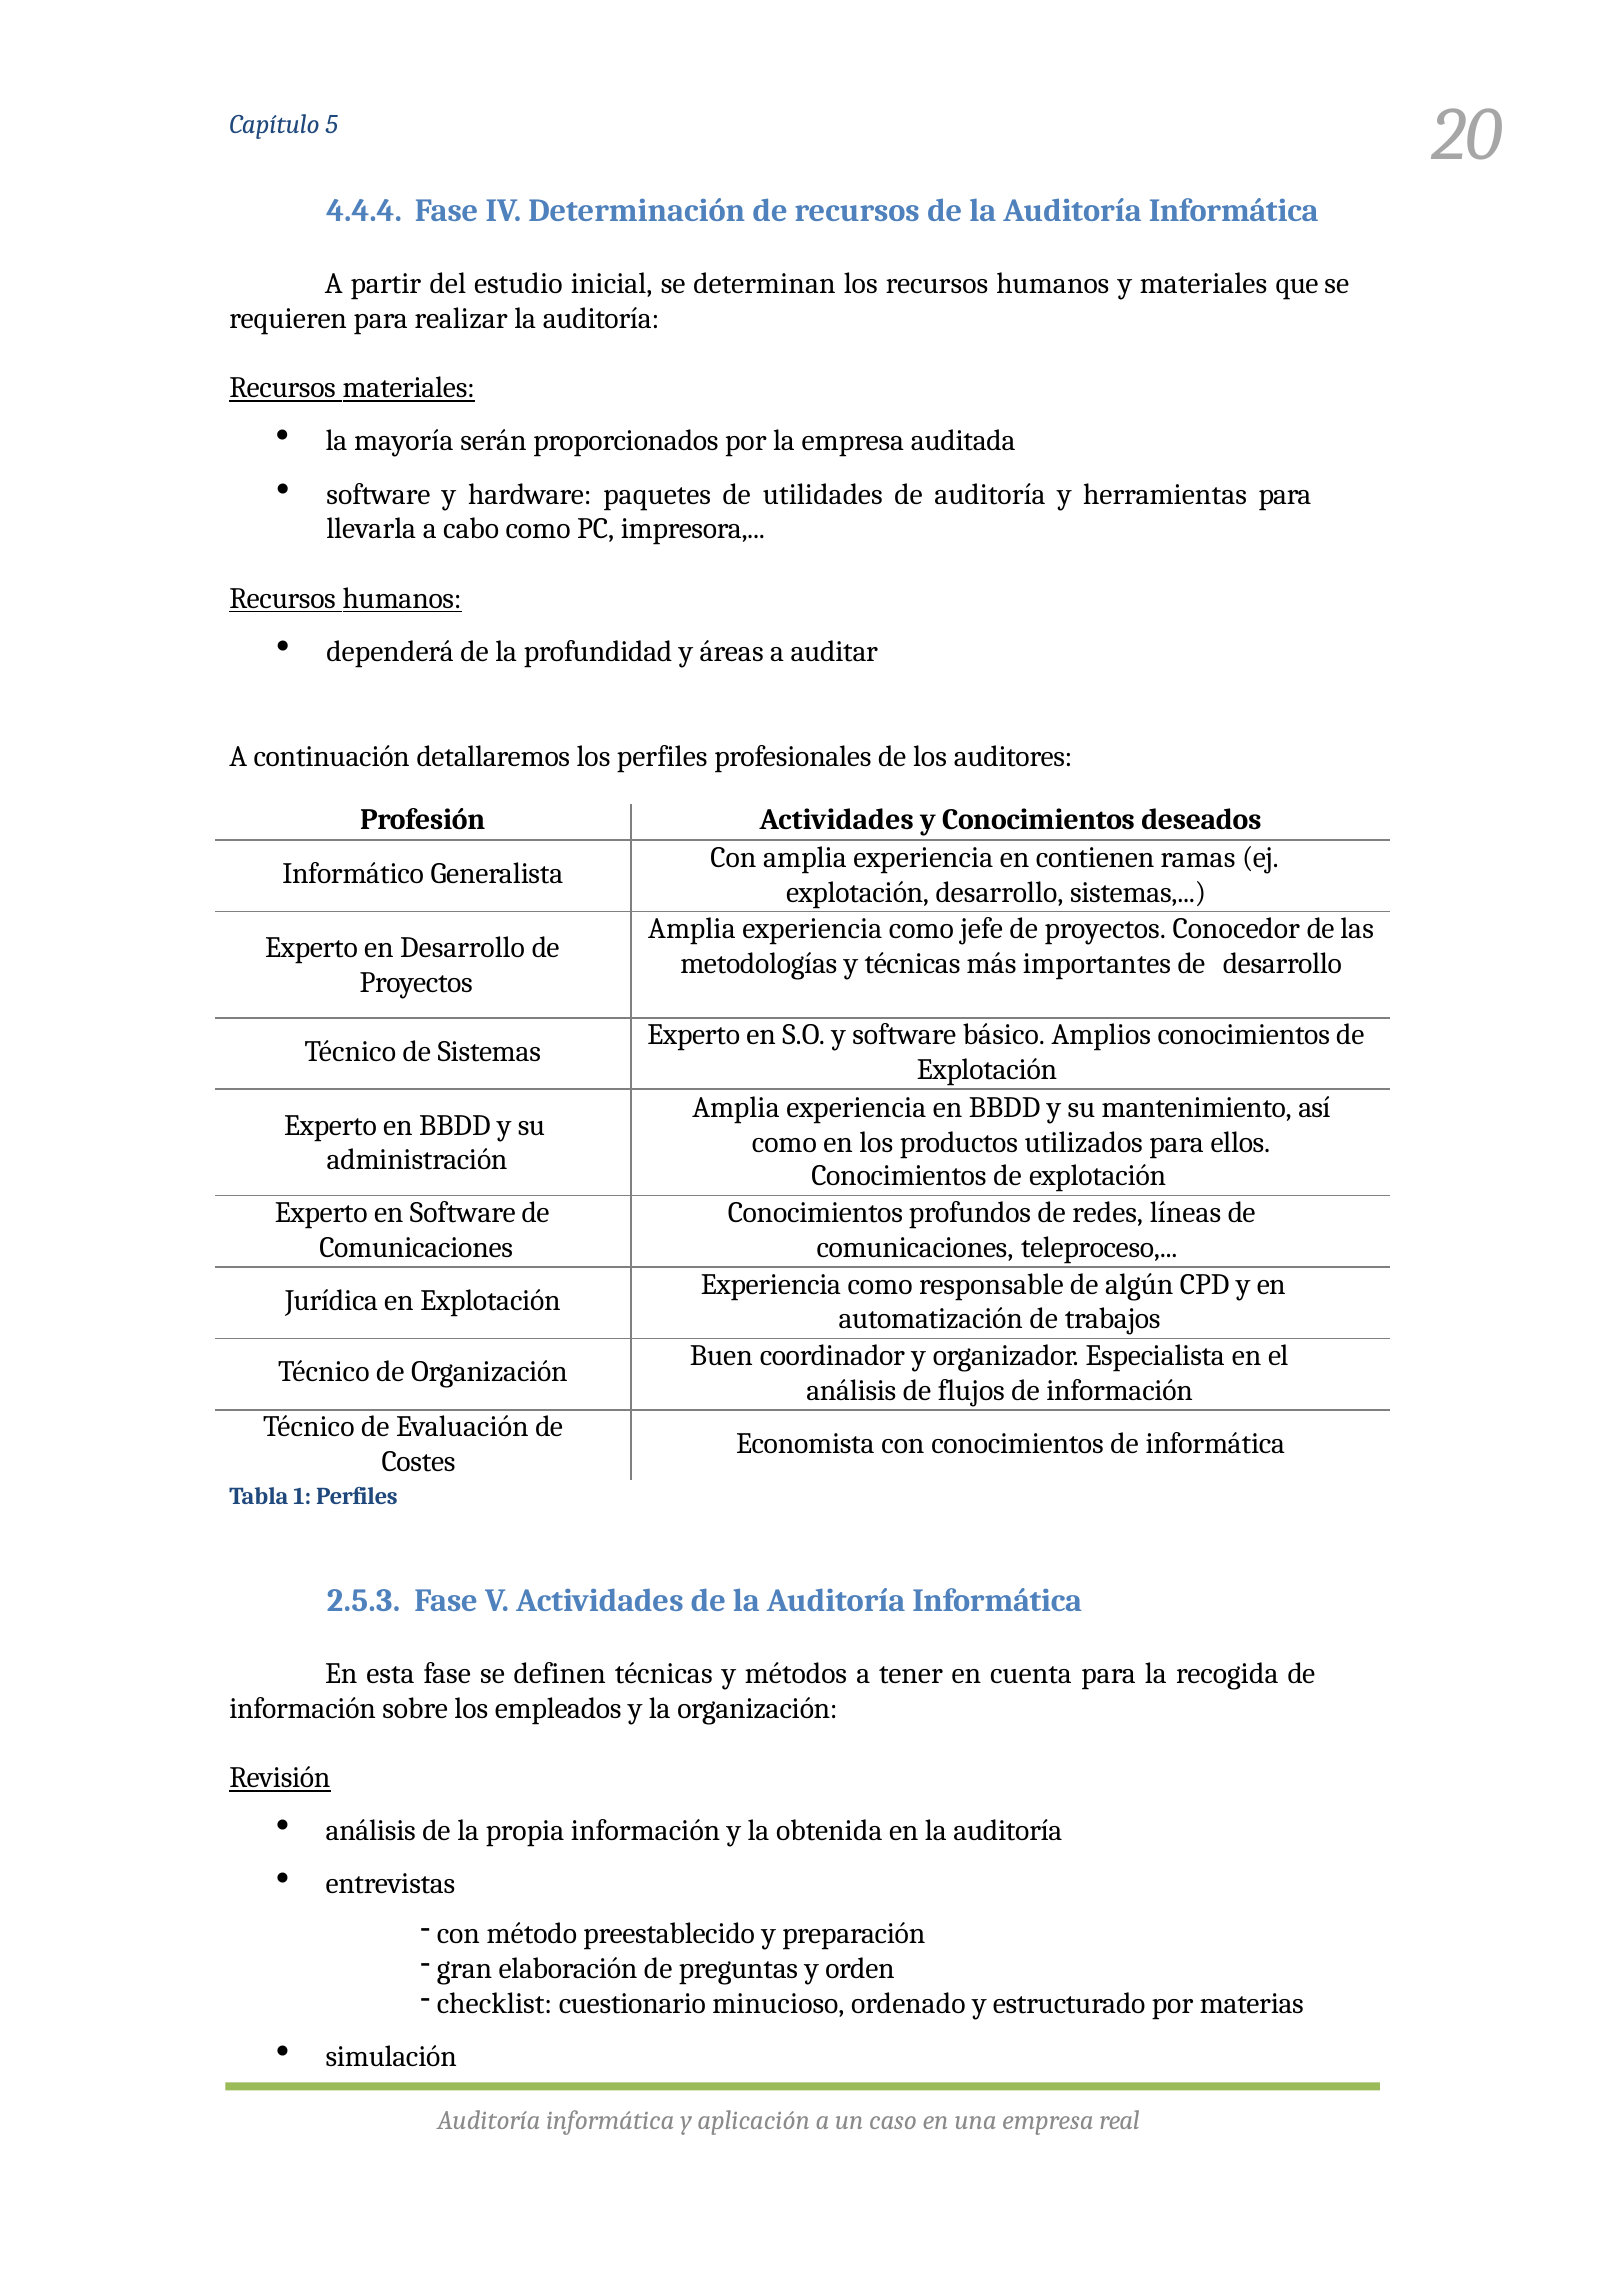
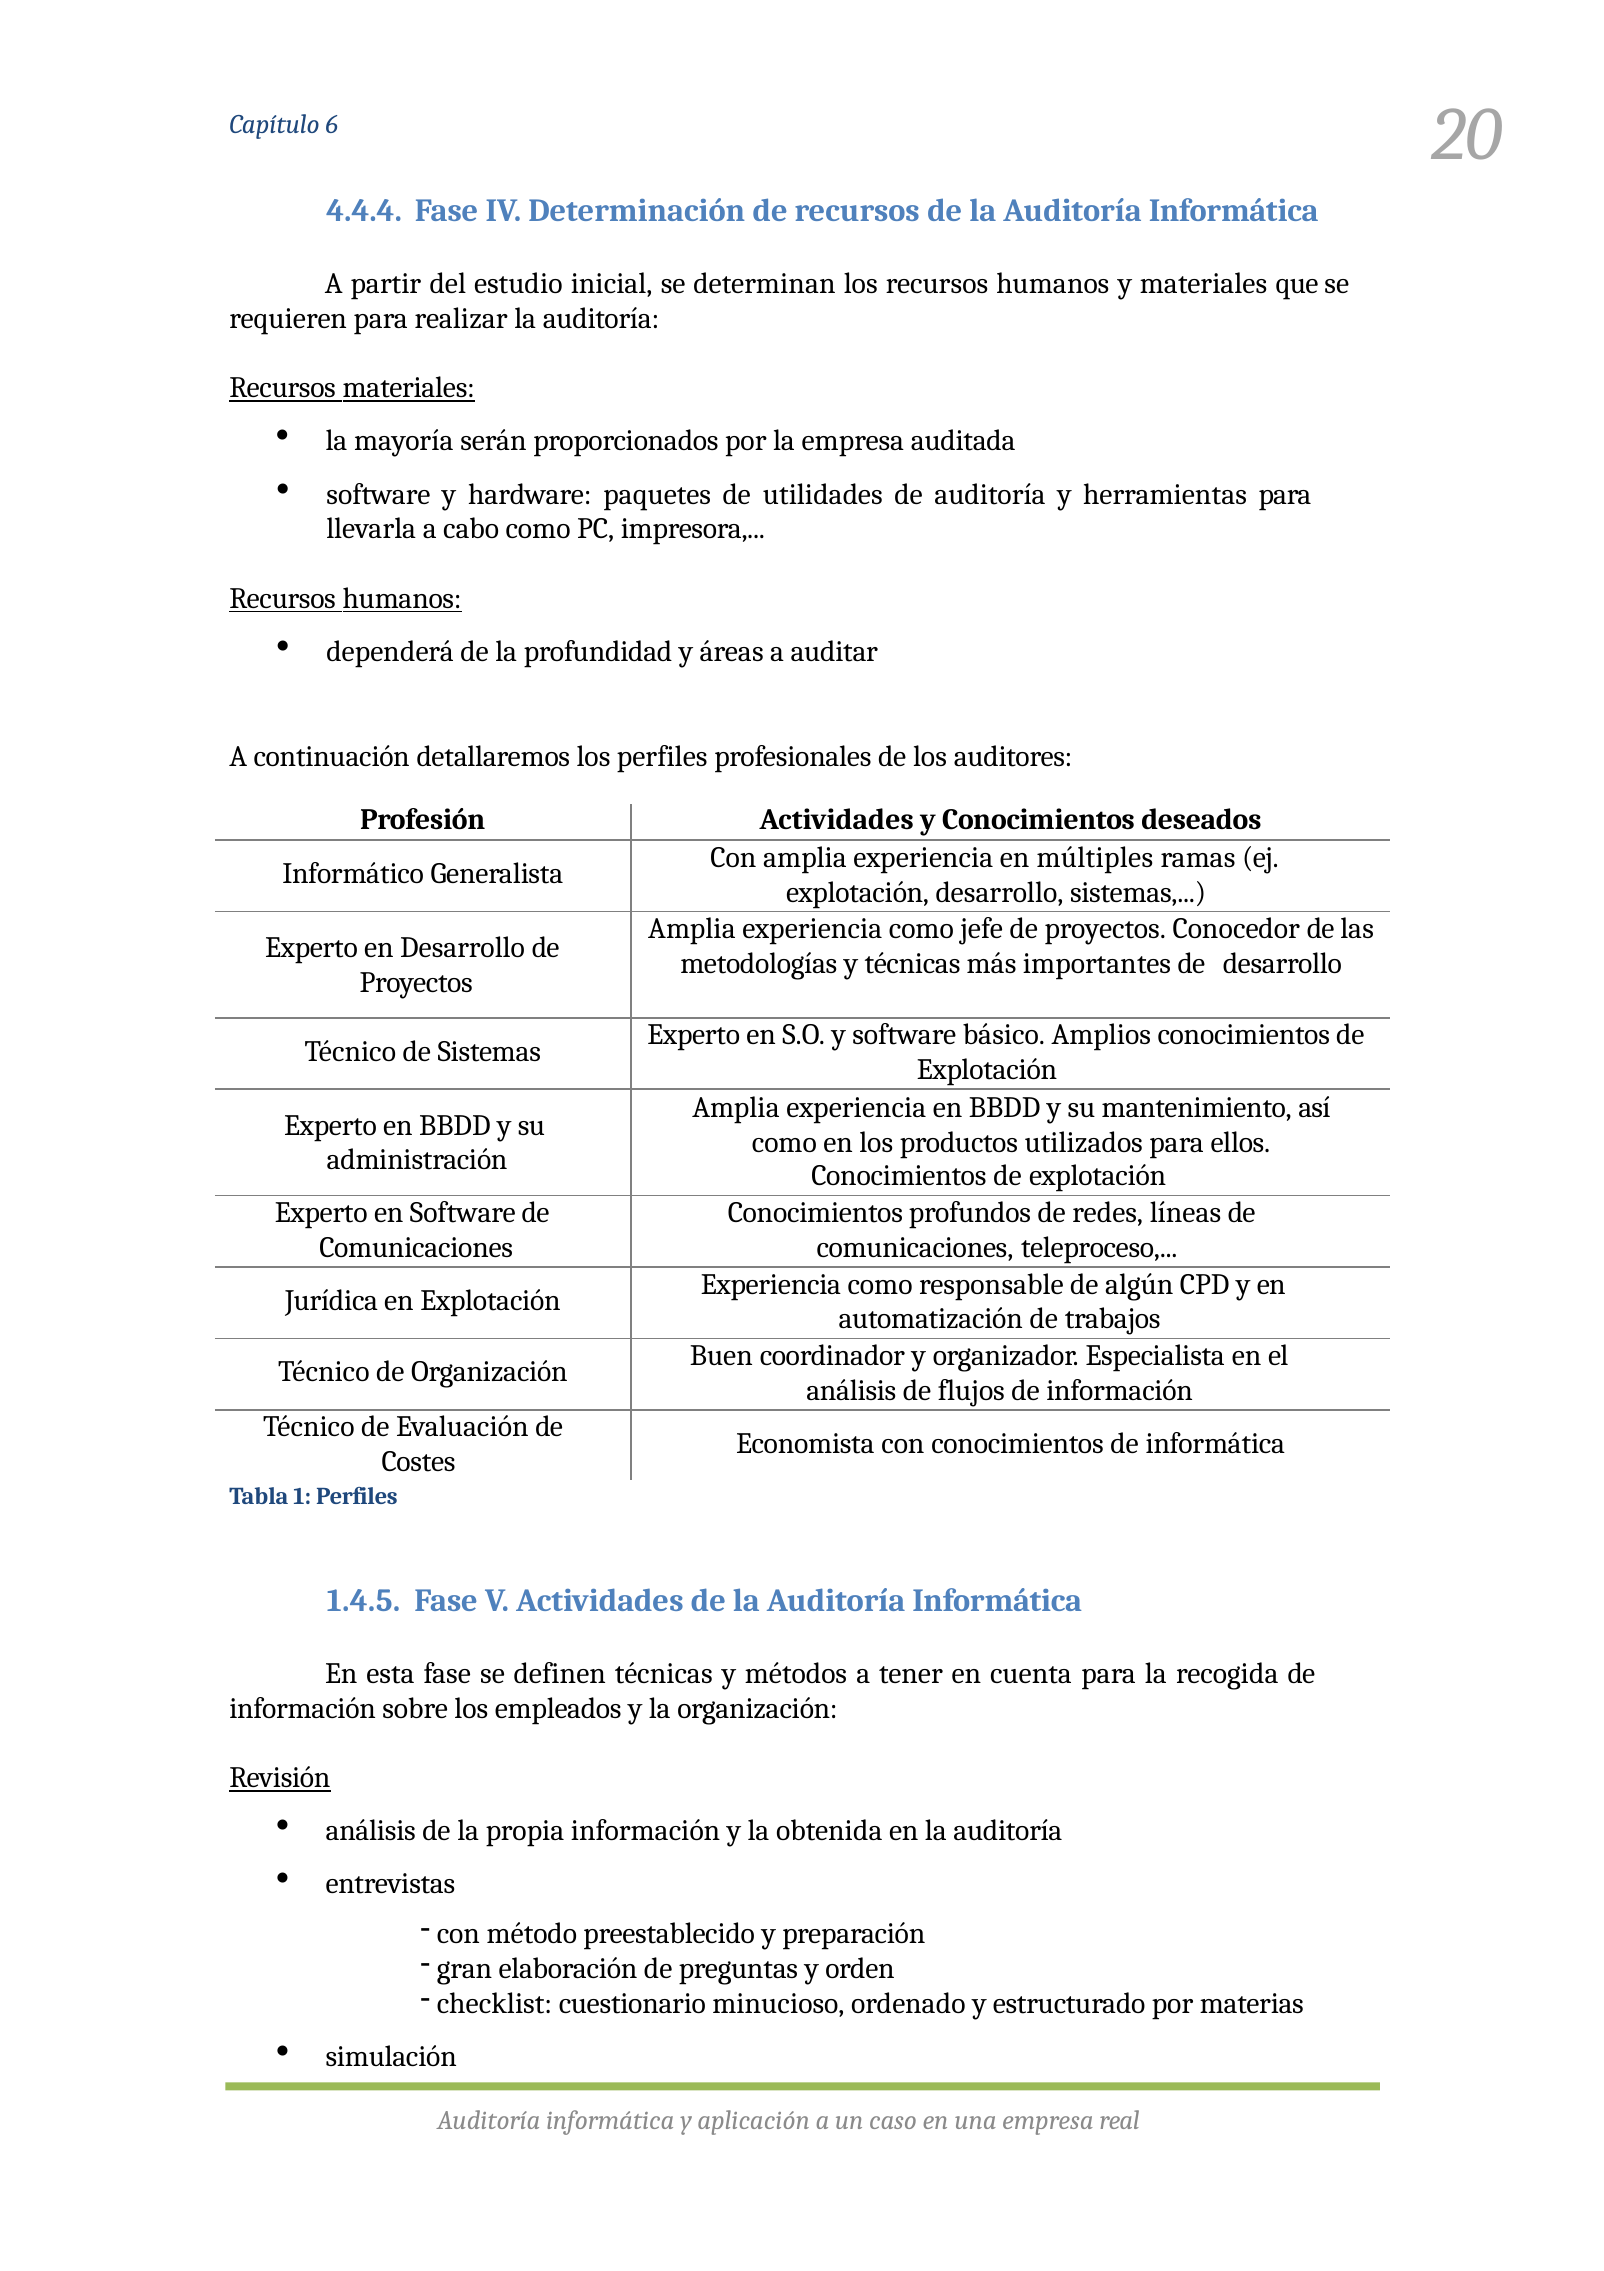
5: 5 -> 6 (332, 125)
contienen: contienen -> múltiples (1095, 857)
2.5.3: 2.5.3 -> 1.4.5 (364, 1600)
